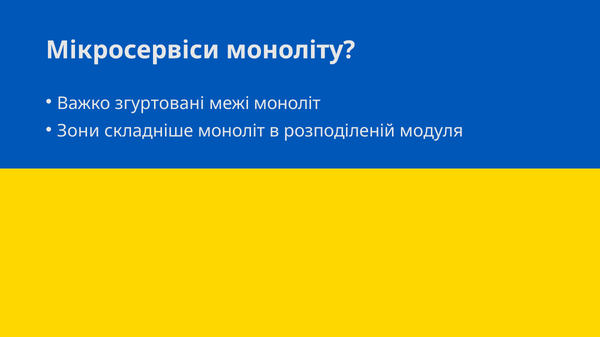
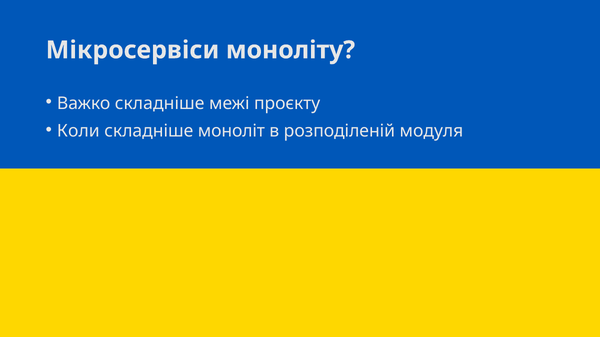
Важко згуртовані: згуртовані -> складніше (160, 103)
межі моноліт: моноліт -> проєкту (287, 103)
Зони: Зони -> Коли (78, 131)
